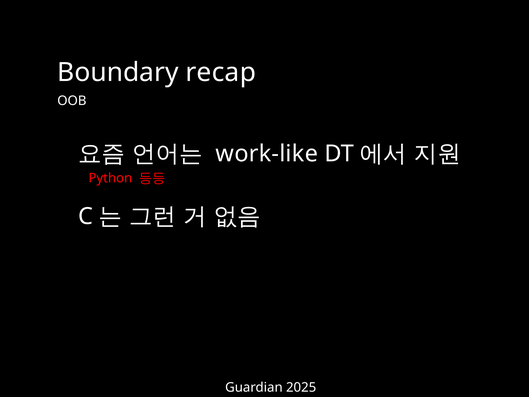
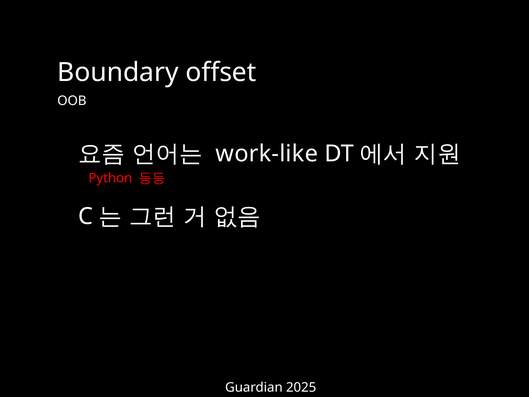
recap: recap -> offset (221, 72)
